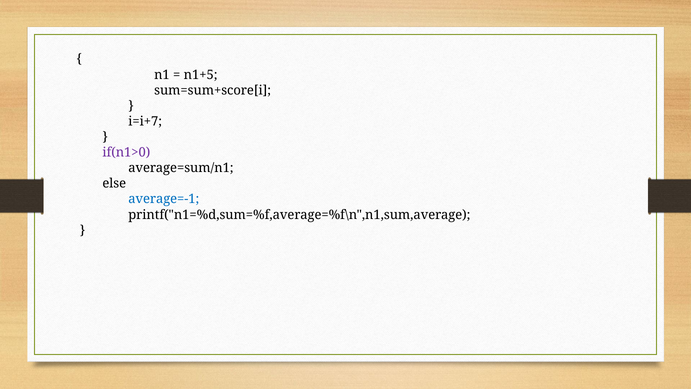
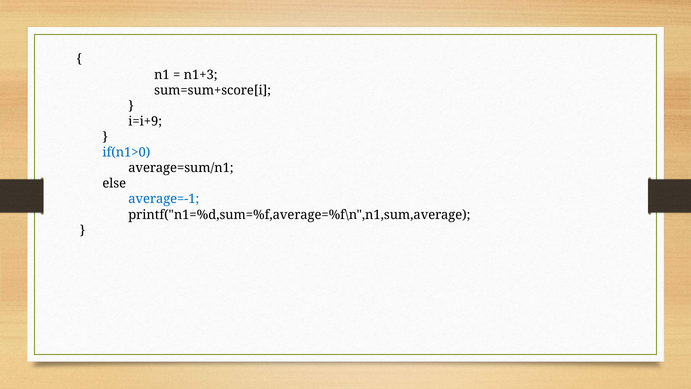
n1+5: n1+5 -> n1+3 (201, 75)
i=i+7: i=i+7 -> i=i+9 (145, 121)
if(n1>0 colour: purple -> blue (126, 152)
